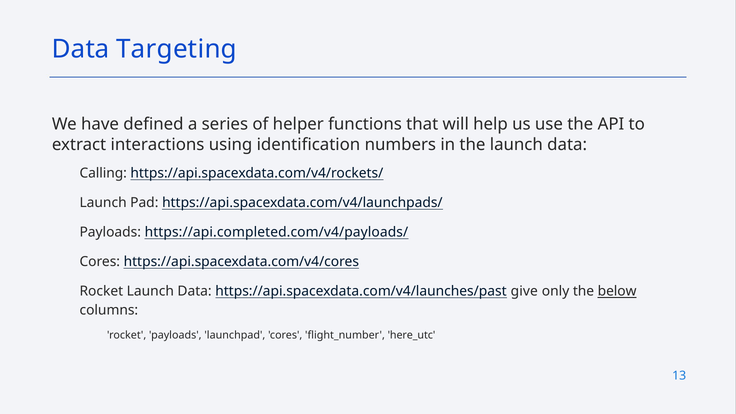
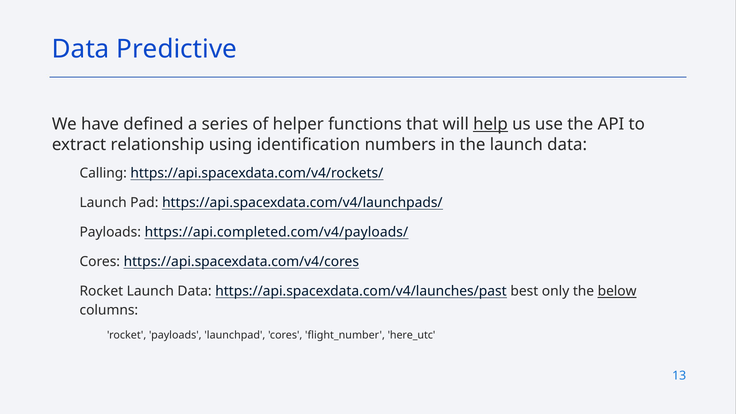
Targeting: Targeting -> Predictive (177, 49)
help underline: none -> present (490, 124)
interactions: interactions -> relationship (158, 144)
give: give -> best (524, 291)
